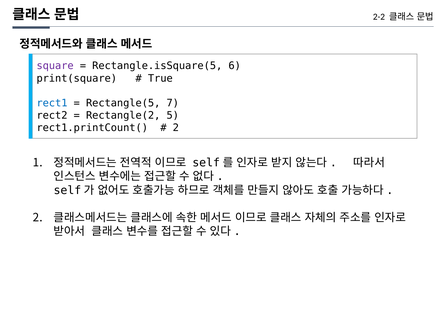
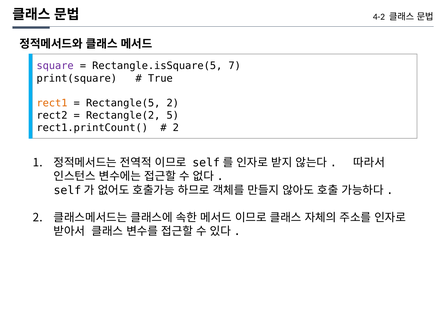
2-2: 2-2 -> 4-2 (379, 17)
6: 6 -> 7 (235, 66)
rect1 colour: blue -> orange (52, 103)
Rectangle(5 7: 7 -> 2 (173, 103)
